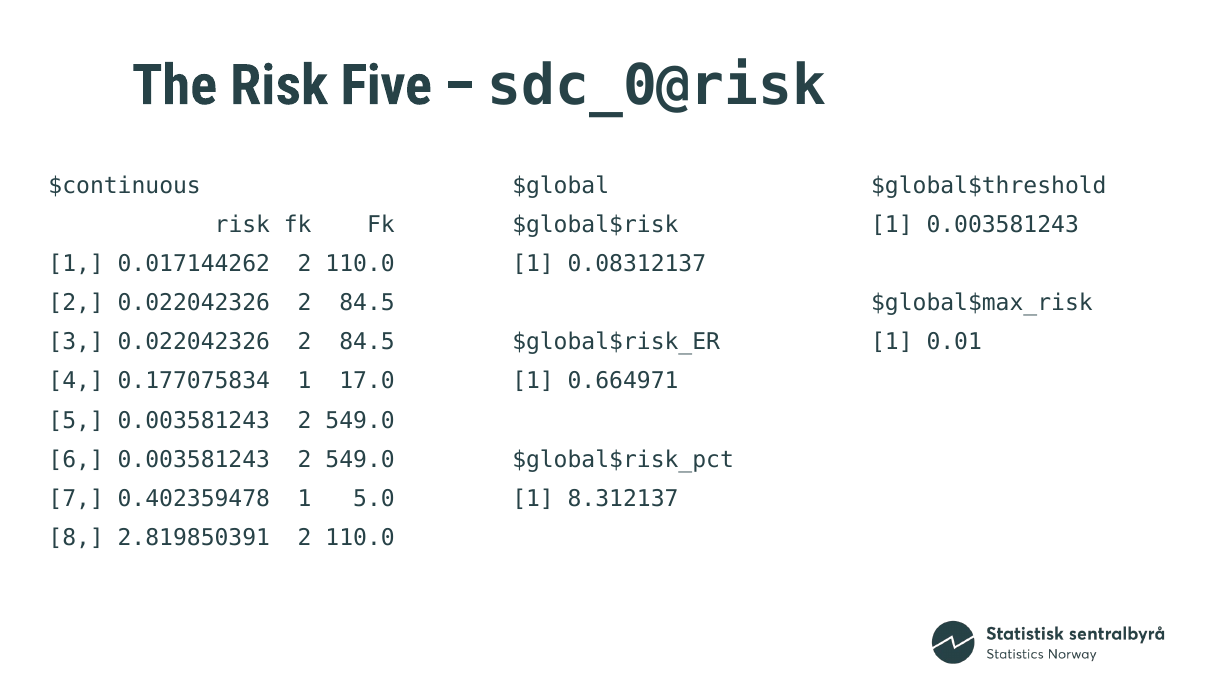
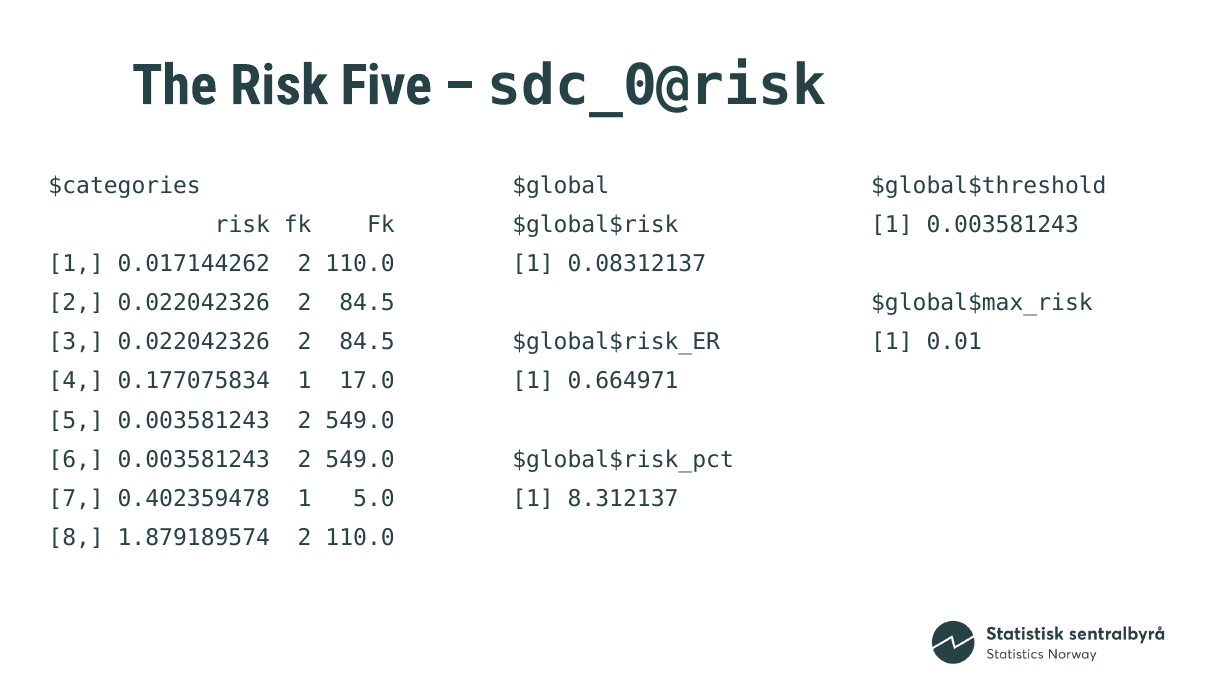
$continuous: $continuous -> $categories (125, 185)
2.819850391: 2.819850391 -> 1.879189574 (194, 538)
